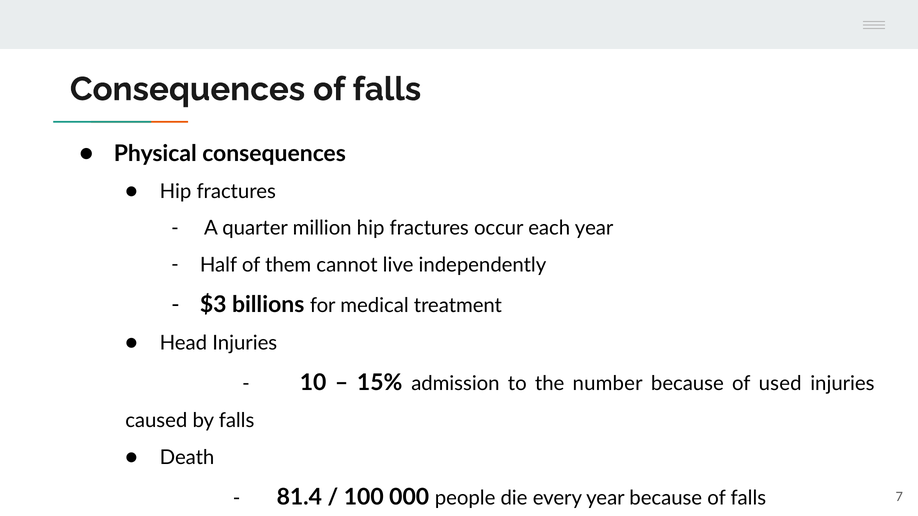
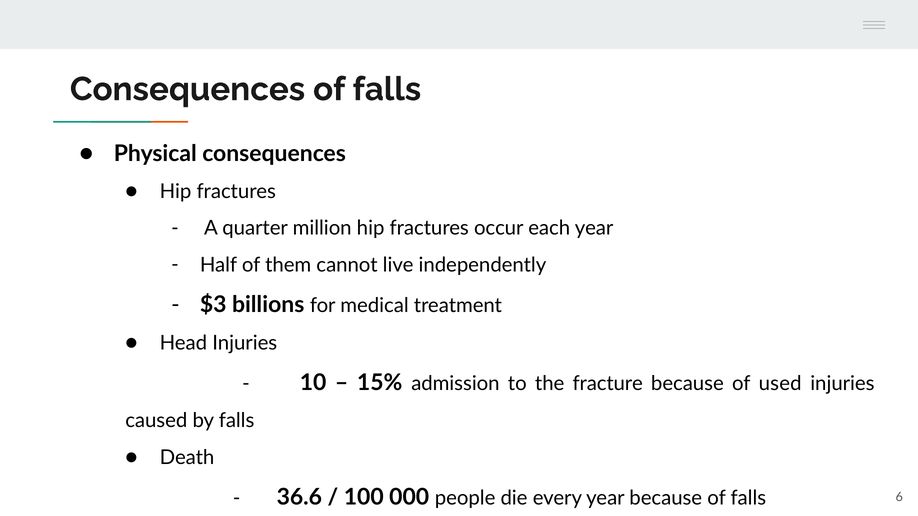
number: number -> fracture (608, 384)
81.4: 81.4 -> 36.6 (299, 498)
7: 7 -> 6 (899, 497)
